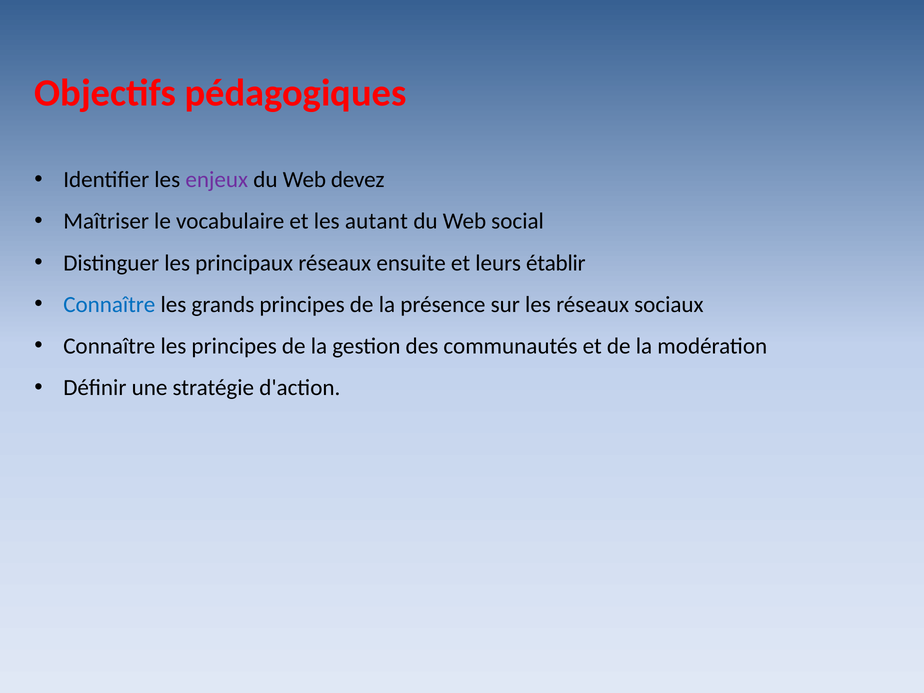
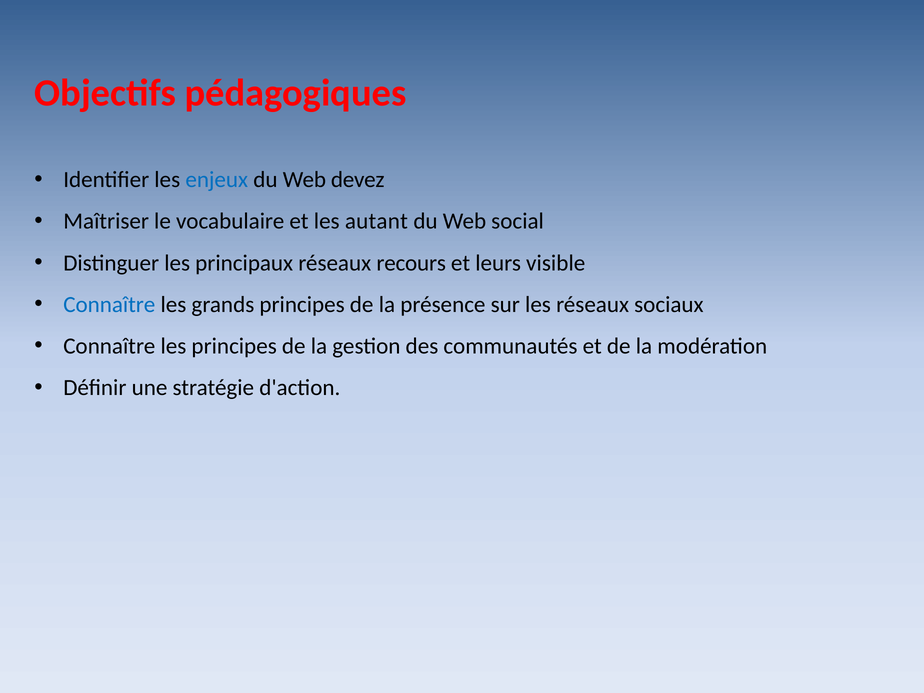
enjeux colour: purple -> blue (217, 180)
ensuite: ensuite -> recours (411, 263)
établir: établir -> visible (556, 263)
